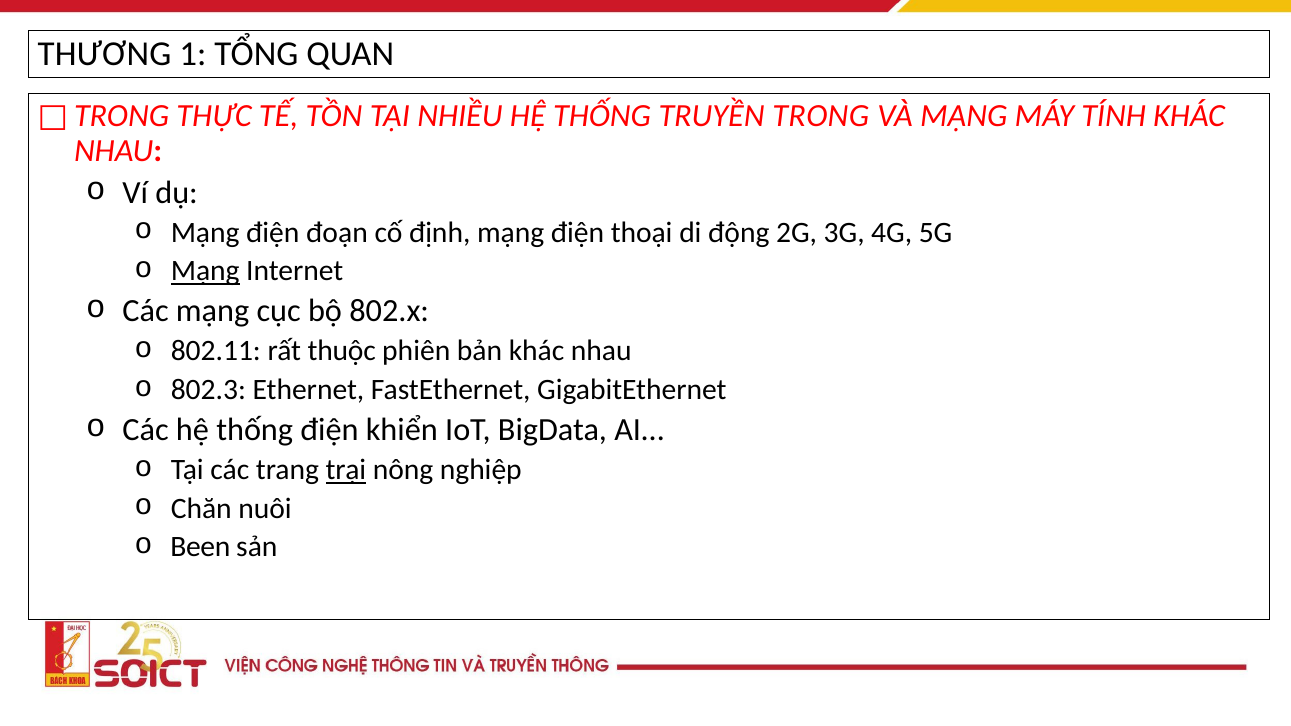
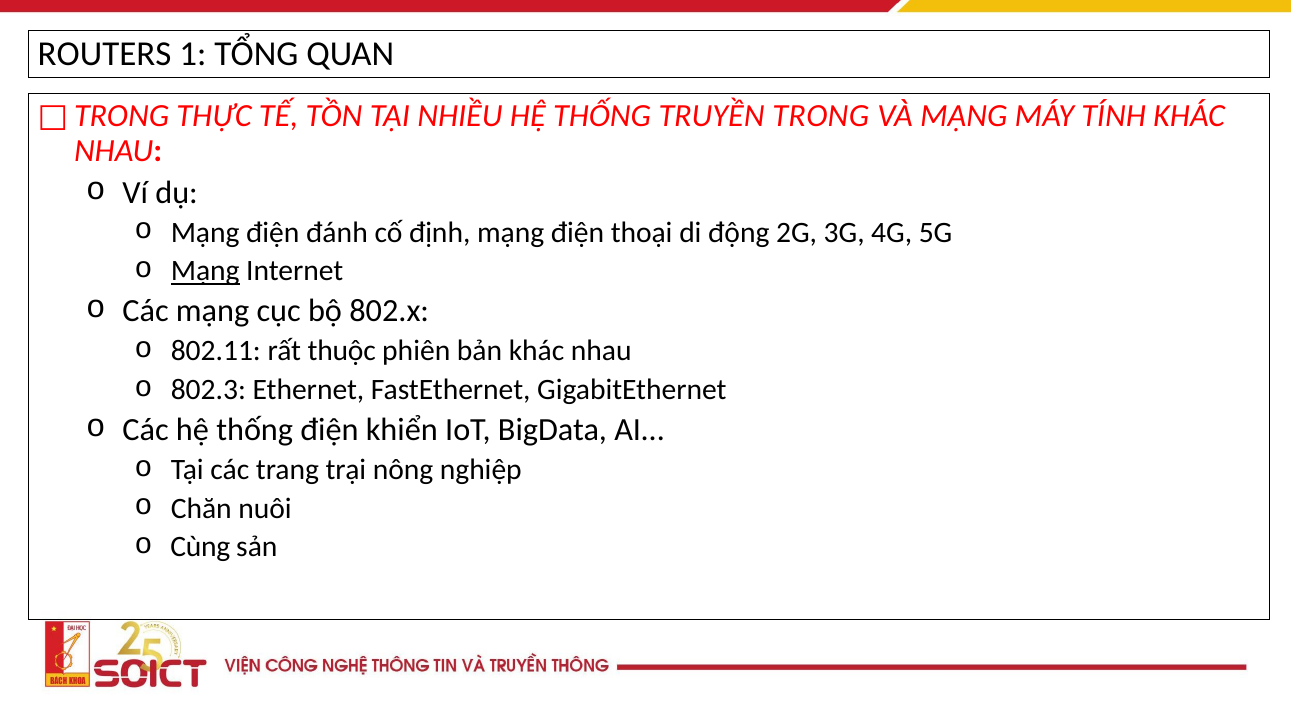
THƯƠNG: THƯƠNG -> ROUTERS (105, 54)
đoạn: đoạn -> đánh (337, 233)
trại underline: present -> none (346, 470)
Been: Been -> Cùng (200, 547)
